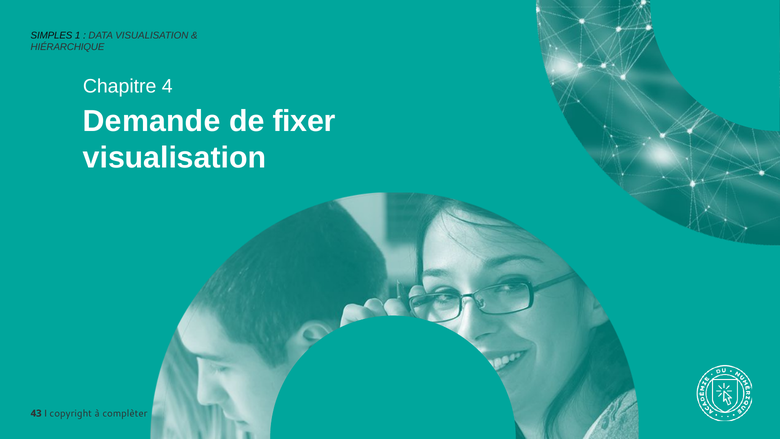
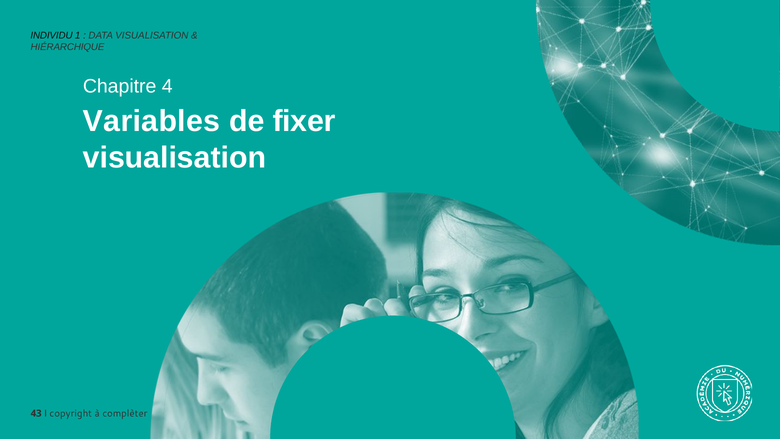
SIMPLES: SIMPLES -> INDIVIDU (51, 36)
Demande: Demande -> Variables (152, 121)
